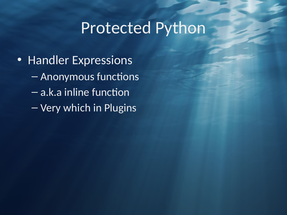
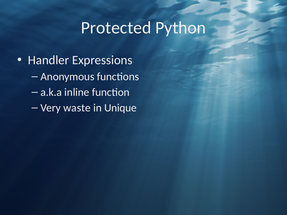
which: which -> waste (77, 108)
Plugins: Plugins -> Unique (120, 108)
